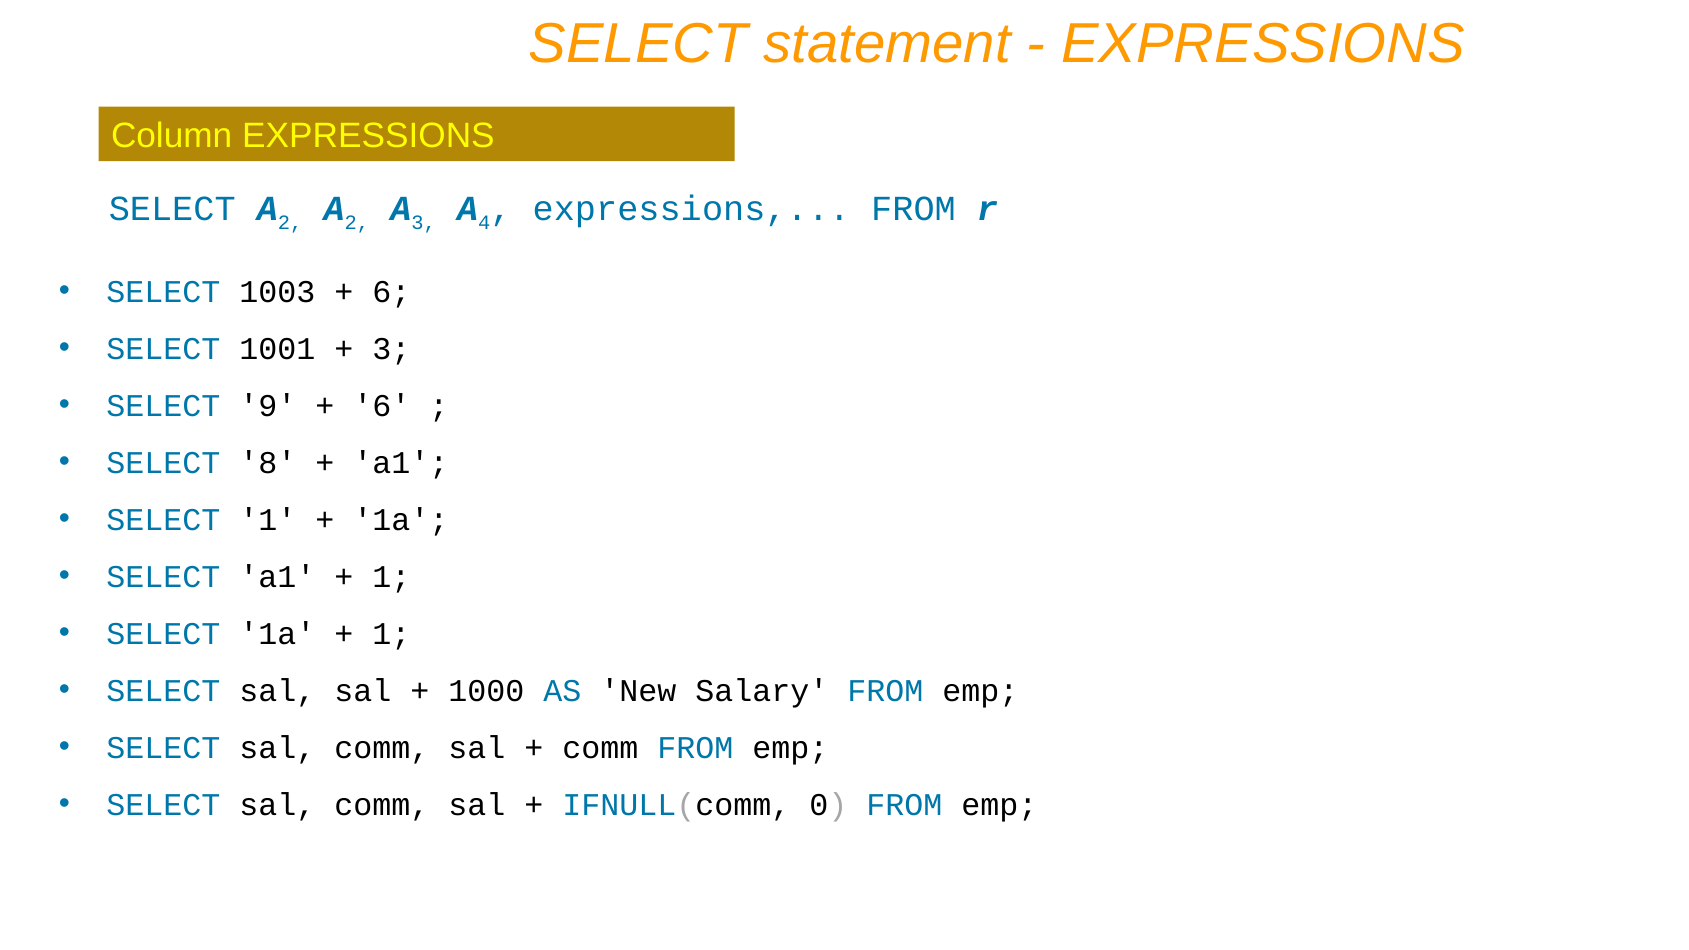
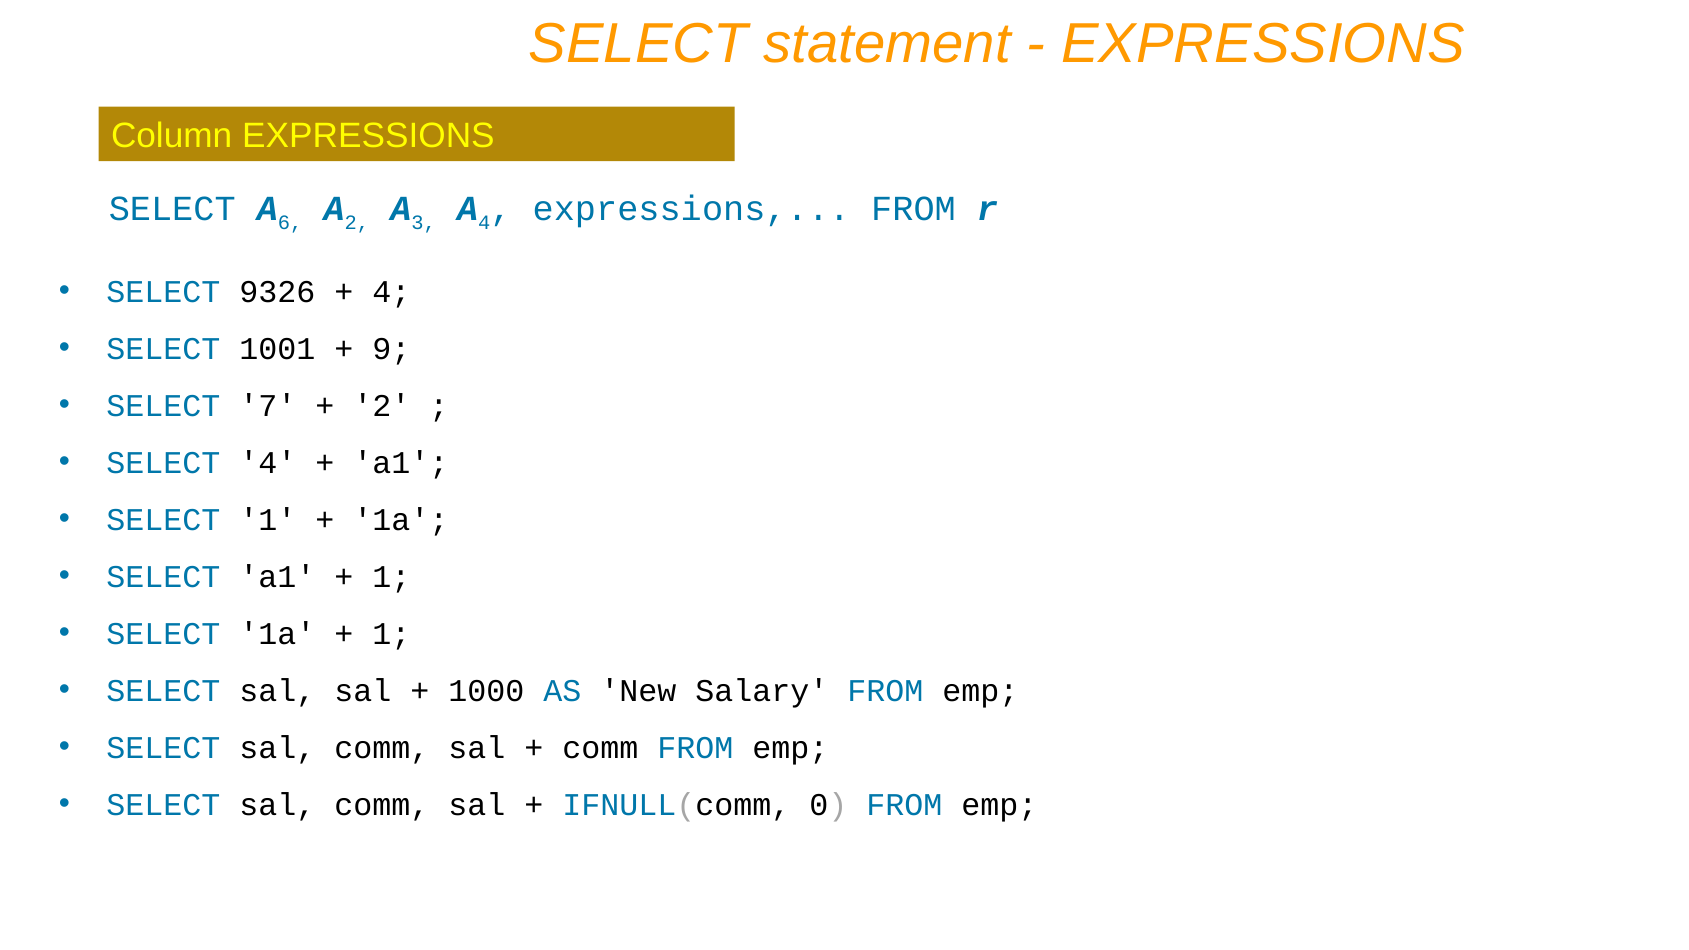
2: 2 -> 6 (290, 223)
1003: 1003 -> 9326 (277, 292)
6: 6 -> 4 (391, 292)
3: 3 -> 9 (391, 349)
9: 9 -> 7 (268, 406)
6: 6 -> 2 (382, 406)
SELECT 8: 8 -> 4 (268, 463)
